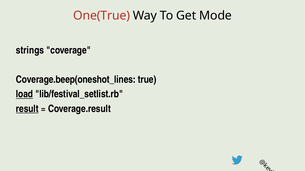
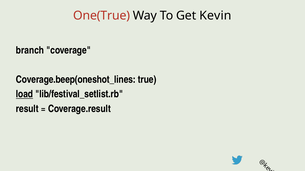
Mode: Mode -> Kevin (215, 16)
strings: strings -> branch (30, 50)
result underline: present -> none (27, 109)
